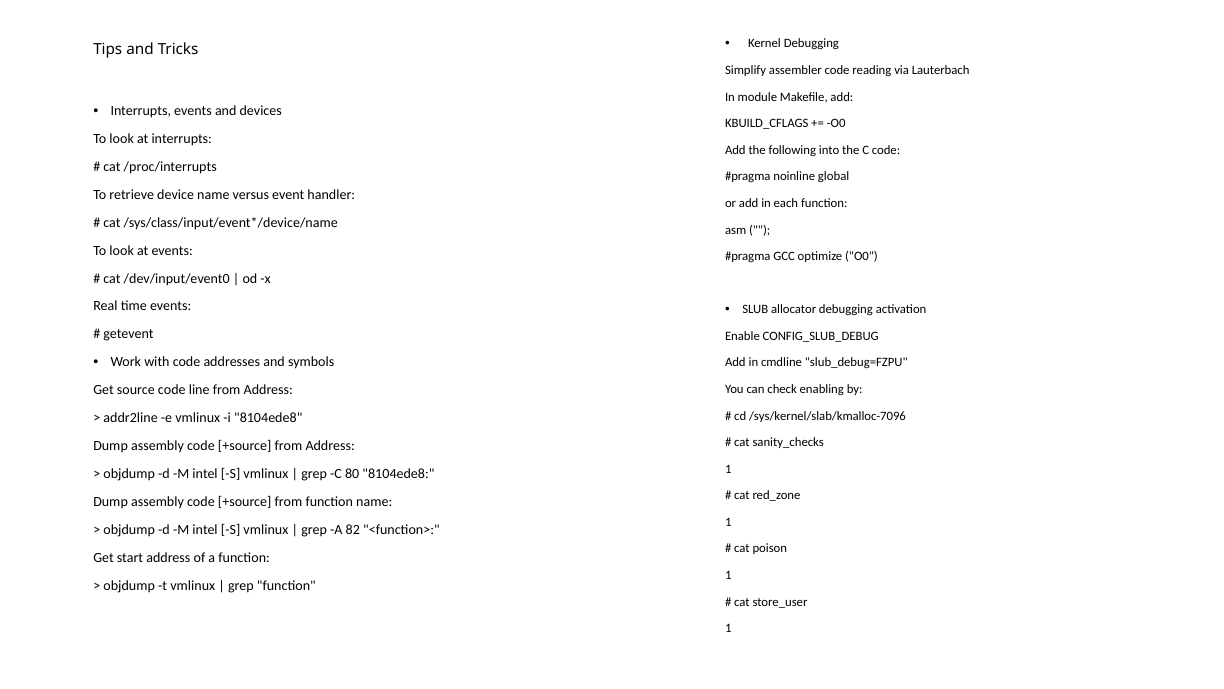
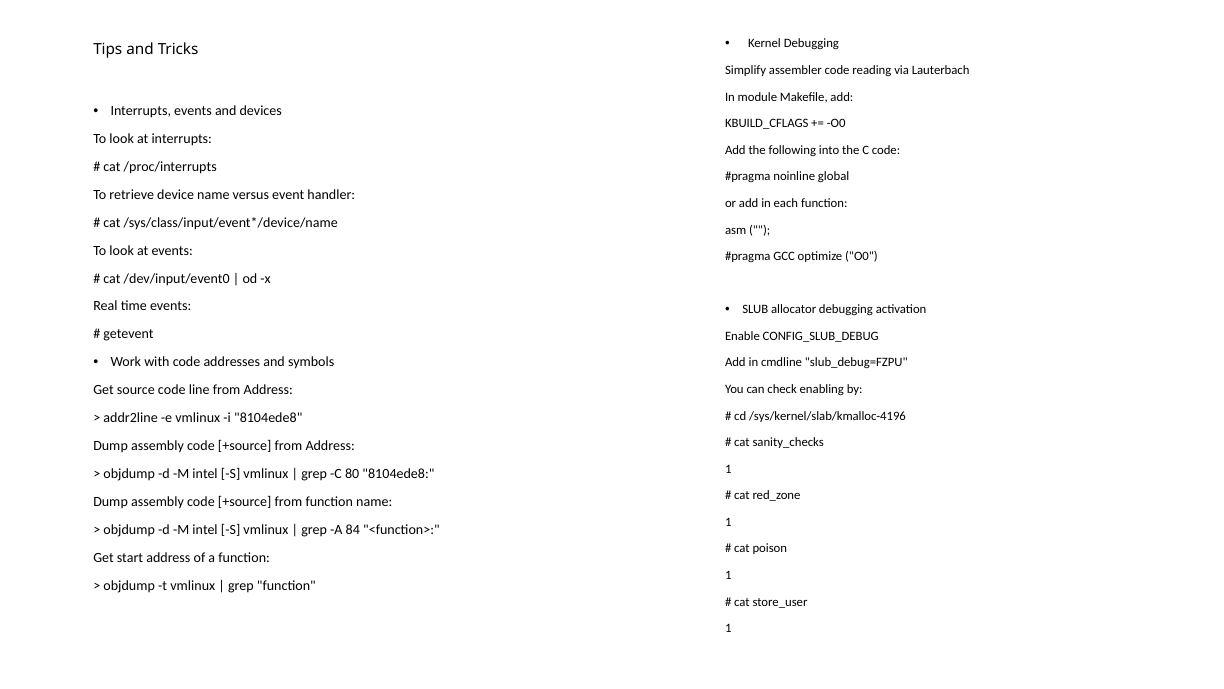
/sys/kernel/slab/kmalloc-7096: /sys/kernel/slab/kmalloc-7096 -> /sys/kernel/slab/kmalloc-4196 (827, 416)
82: 82 -> 84 (353, 529)
